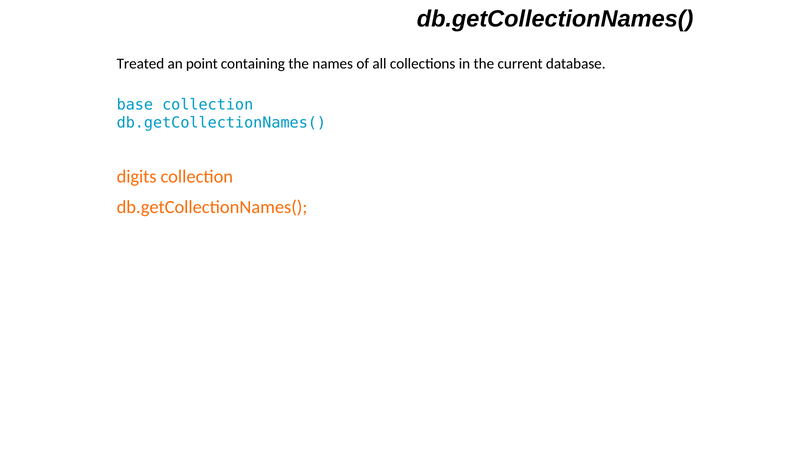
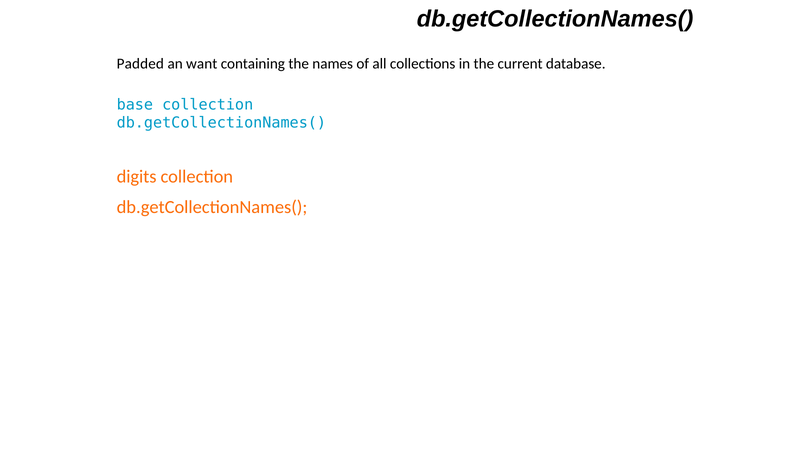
Treated: Treated -> Padded (140, 64)
point: point -> want (202, 64)
